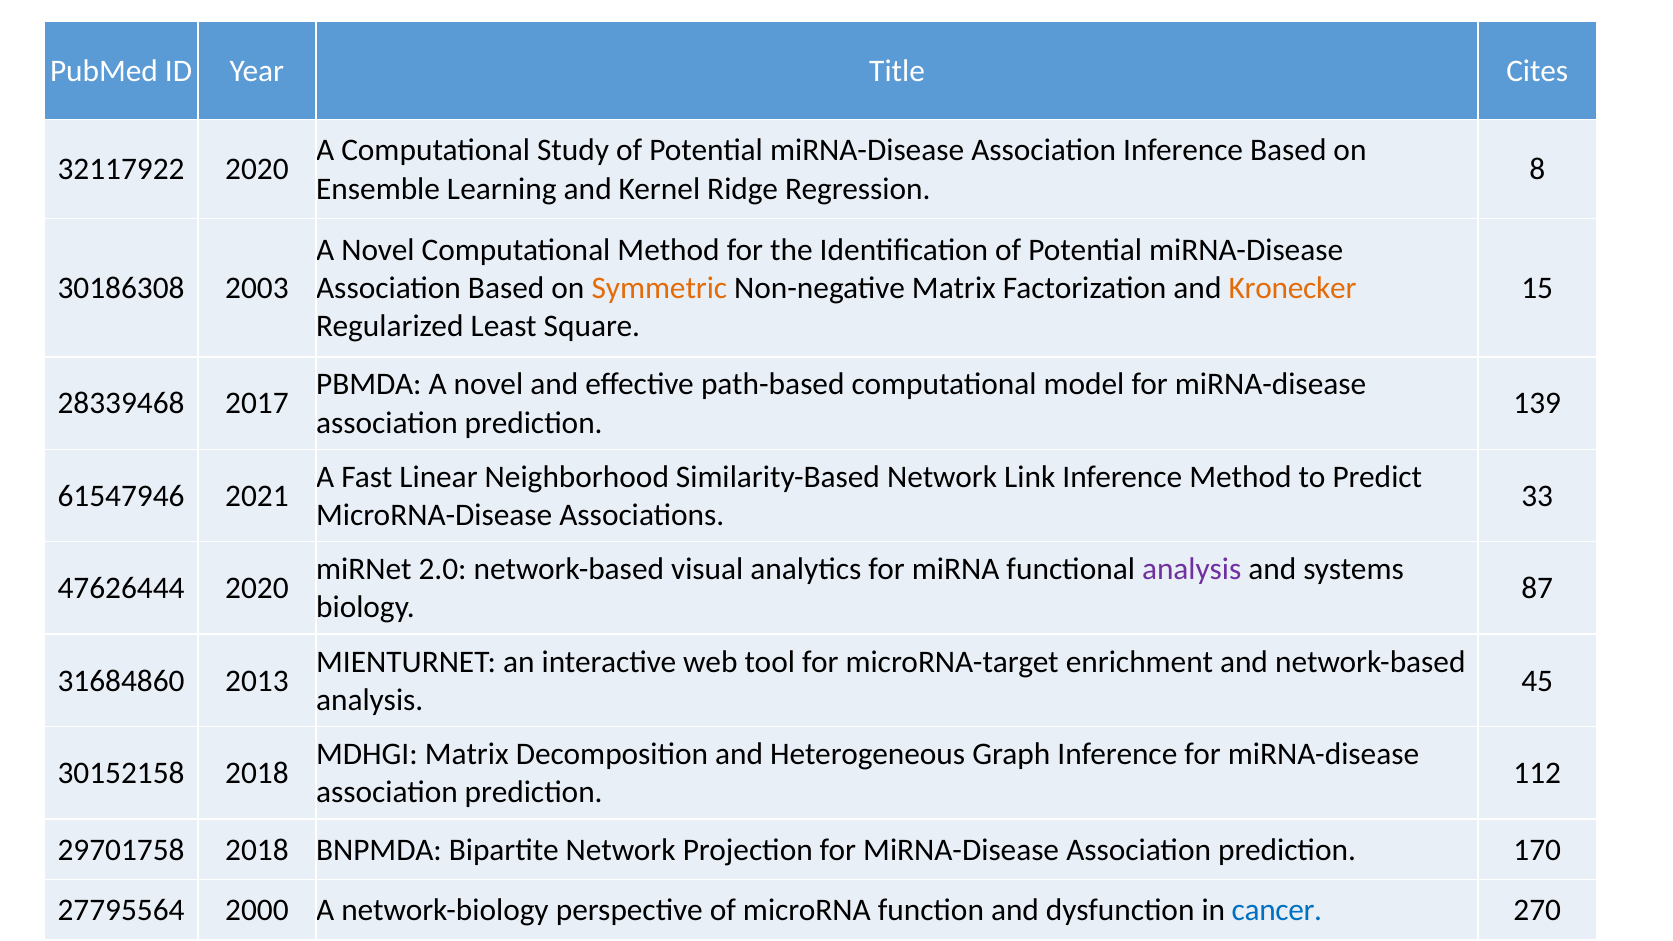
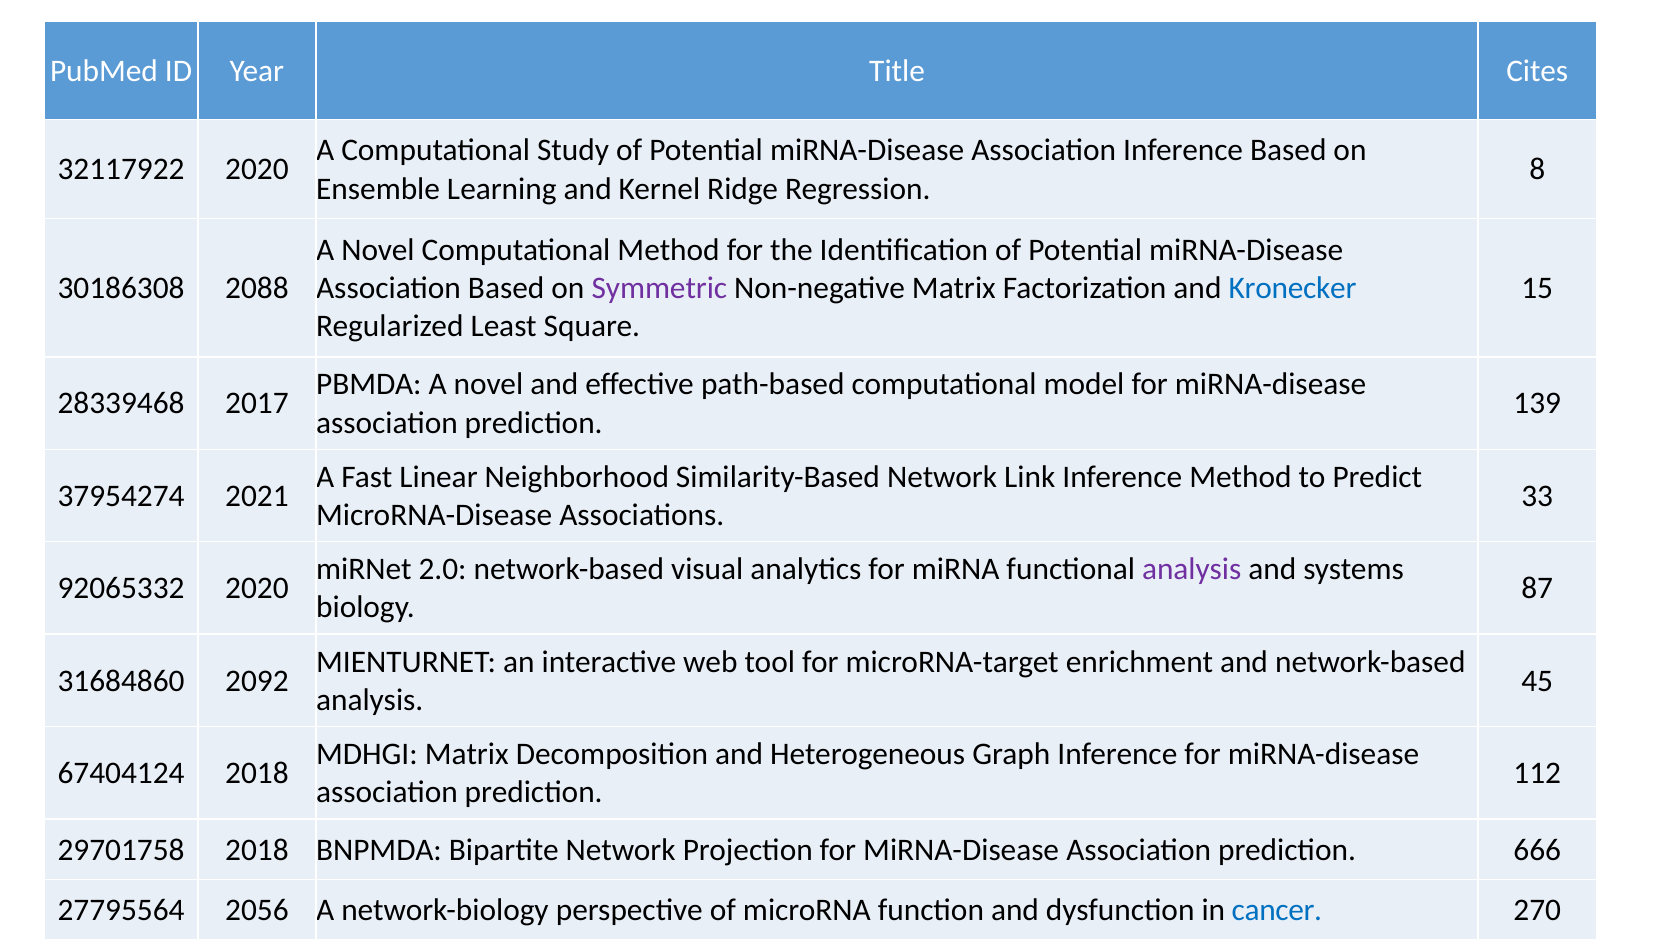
2003: 2003 -> 2088 (257, 288)
Symmetric colour: orange -> purple (659, 288)
Kronecker colour: orange -> blue (1293, 288)
61547946: 61547946 -> 37954274 (121, 496)
47626444: 47626444 -> 92065332 (121, 588)
2013: 2013 -> 2092 (257, 681)
30152158: 30152158 -> 67404124 (121, 773)
170: 170 -> 666 (1537, 850)
2000: 2000 -> 2056 (257, 910)
